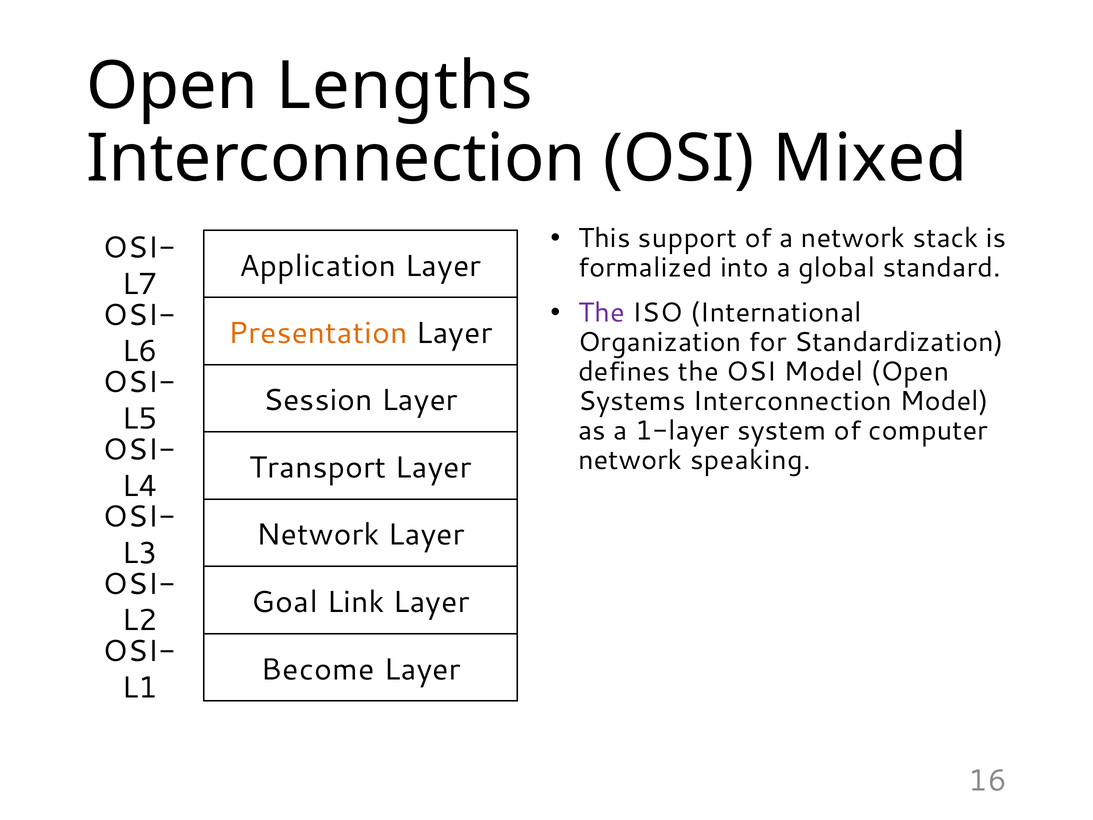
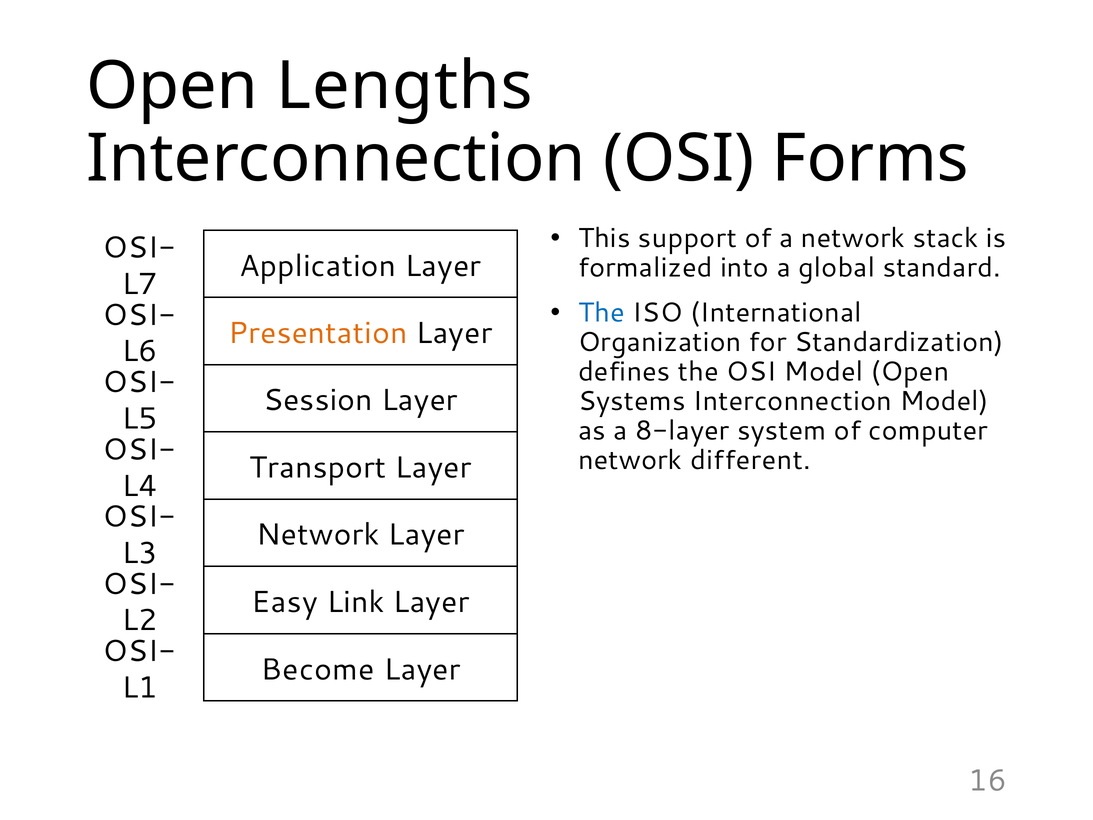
Mixed: Mixed -> Forms (870, 158)
The colour: purple -> blue (601, 313)
1-layer: 1-layer -> 8-layer (682, 431)
speaking: speaking -> different (750, 460)
Goal: Goal -> Easy (285, 602)
